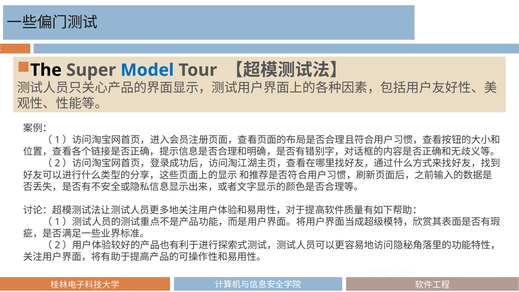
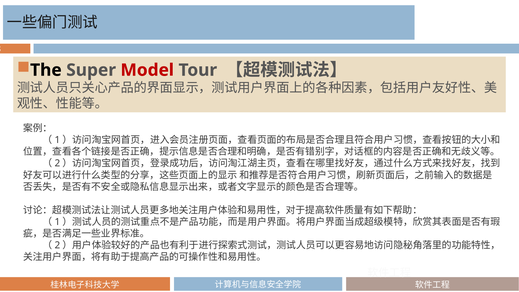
Model colour: blue -> red (147, 70)
